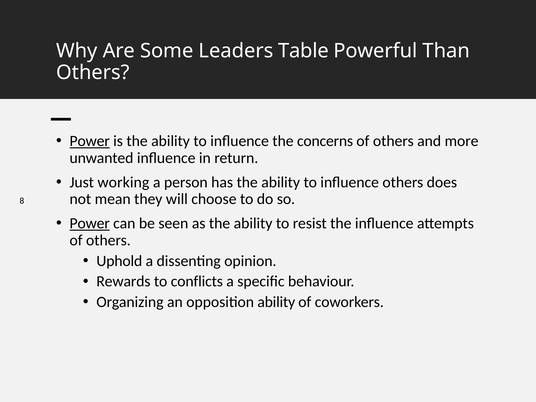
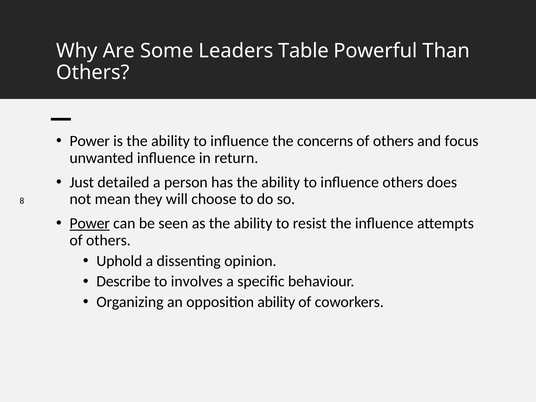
Power underline: present -> none (90, 141)
more: more -> focus (462, 141)
working: working -> detailed (123, 182)
Rewards: Rewards -> Describe (123, 281)
conflicts: conflicts -> involves (197, 281)
